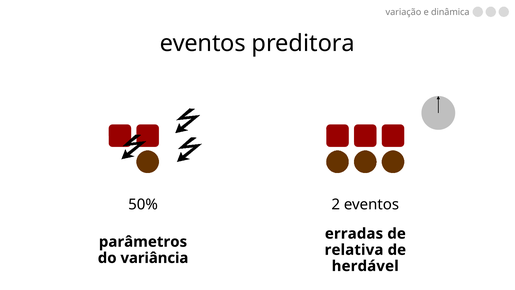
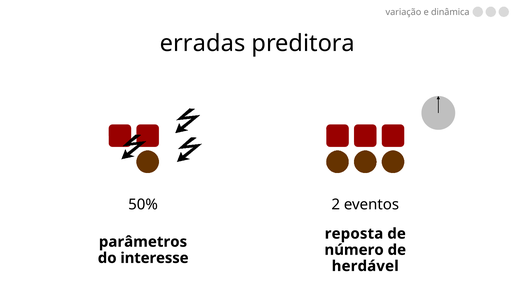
eventos: eventos -> erradas (203, 43)
erradas: erradas -> reposta (354, 233)
relativa: relativa -> número (354, 250)
variância: variância -> interesse (154, 258)
